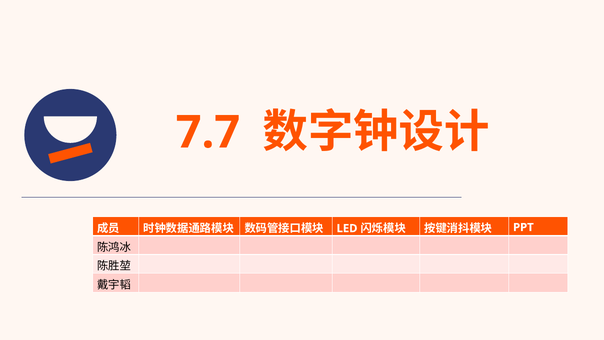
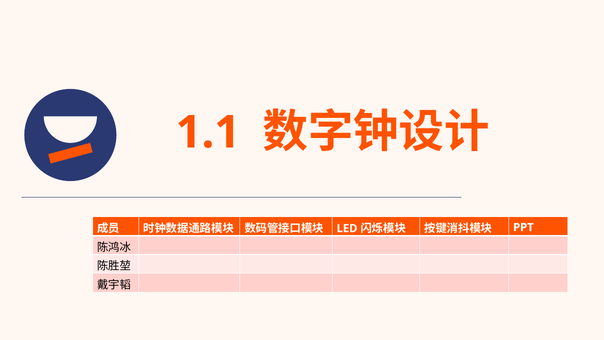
7.7: 7.7 -> 1.1 (208, 132)
